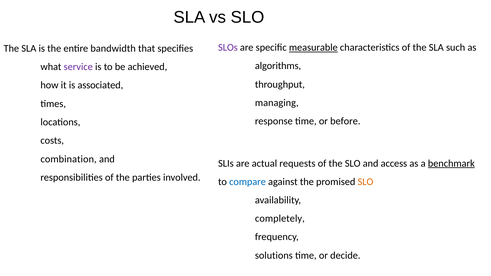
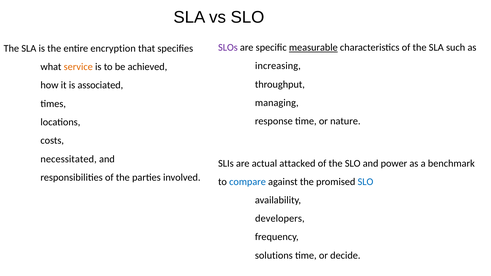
bandwidth: bandwidth -> encryption (113, 48)
algorithms: algorithms -> increasing (278, 66)
service colour: purple -> orange (78, 67)
before: before -> nature (345, 121)
combination: combination -> necessitated (69, 159)
requests: requests -> attacked (297, 163)
access: access -> power (394, 163)
benchmark underline: present -> none (451, 163)
SLO colour: orange -> blue (365, 182)
completely: completely -> developers (280, 219)
